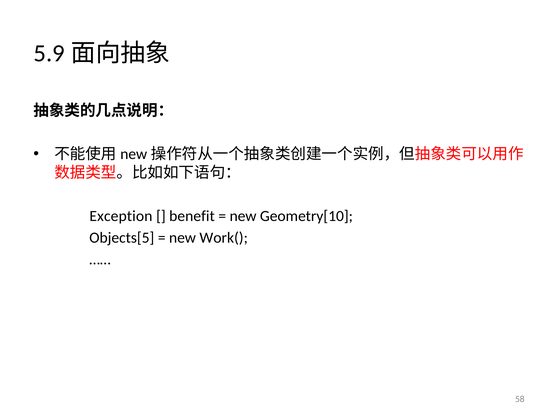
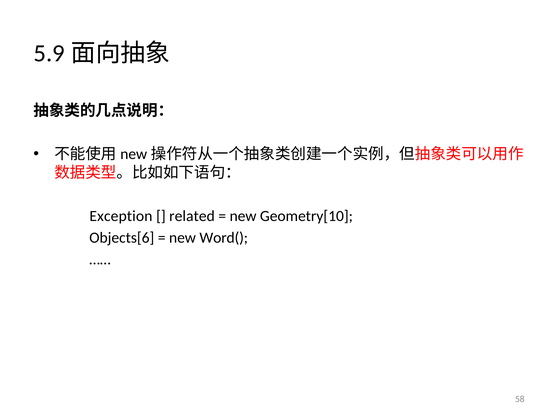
benefit: benefit -> related (192, 216)
Objects[5: Objects[5 -> Objects[6 (122, 238)
Work(: Work( -> Word( (224, 238)
